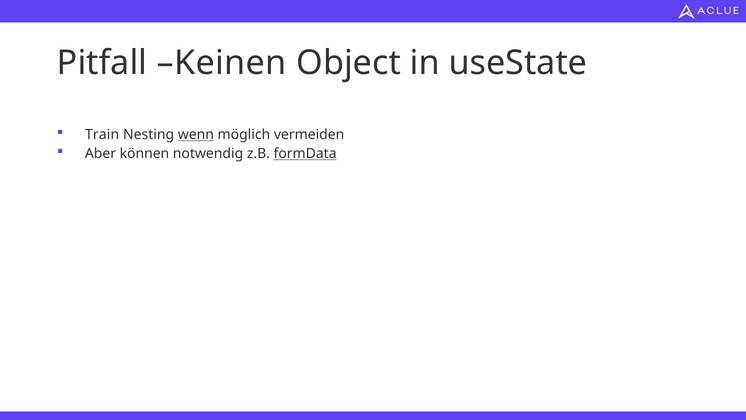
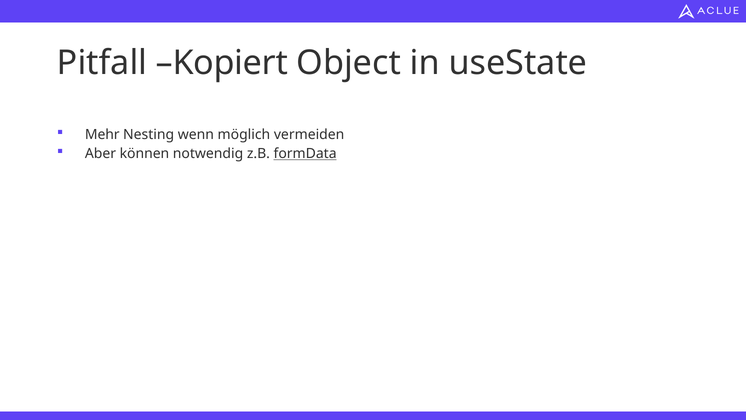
Keinen: Keinen -> Kopiert (222, 63)
Train: Train -> Mehr (102, 135)
wenn underline: present -> none (196, 135)
